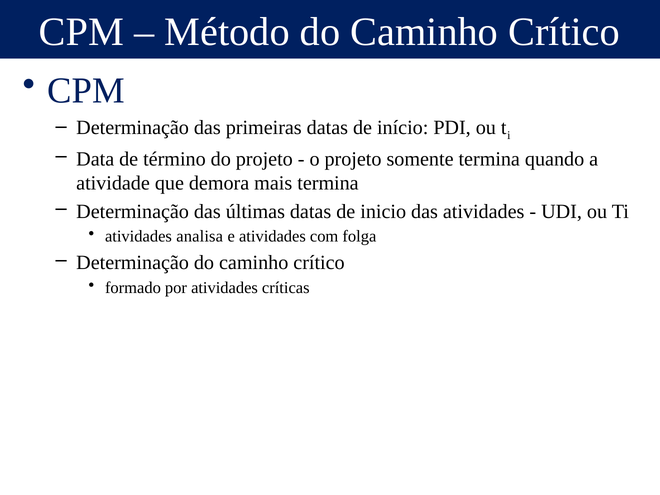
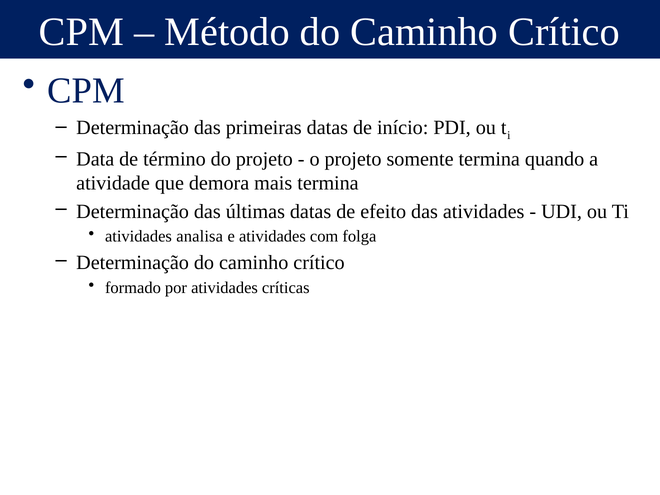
inicio: inicio -> efeito (383, 211)
